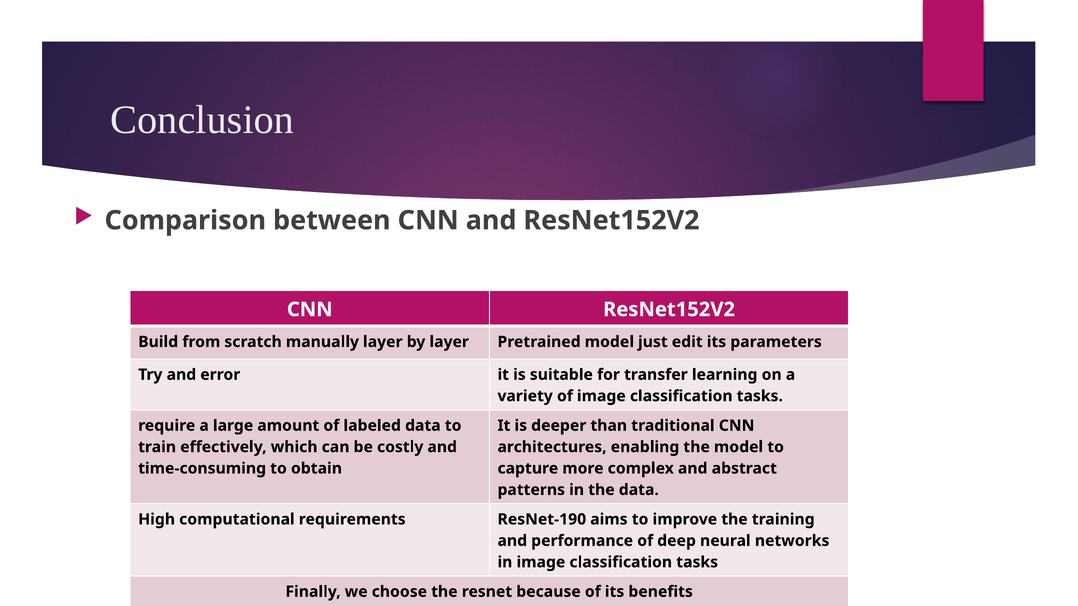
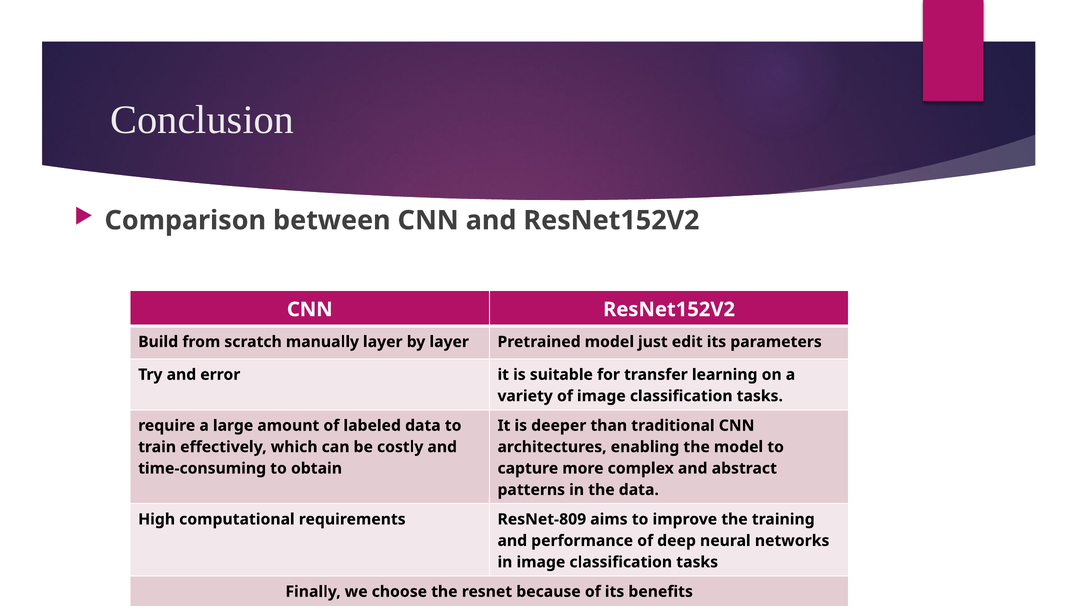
ResNet-190: ResNet-190 -> ResNet-809 (542, 520)
